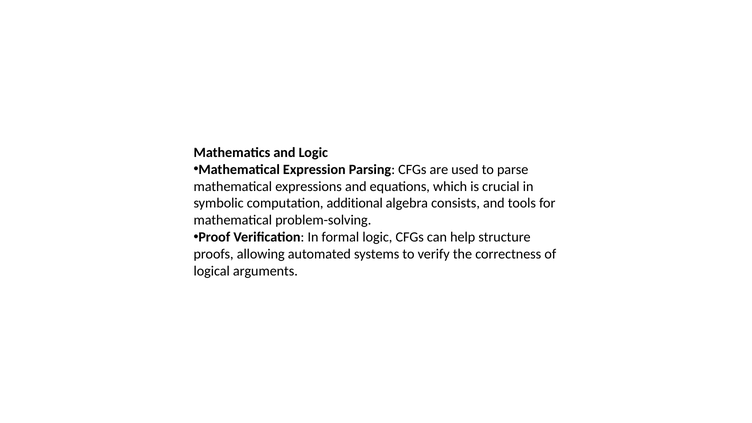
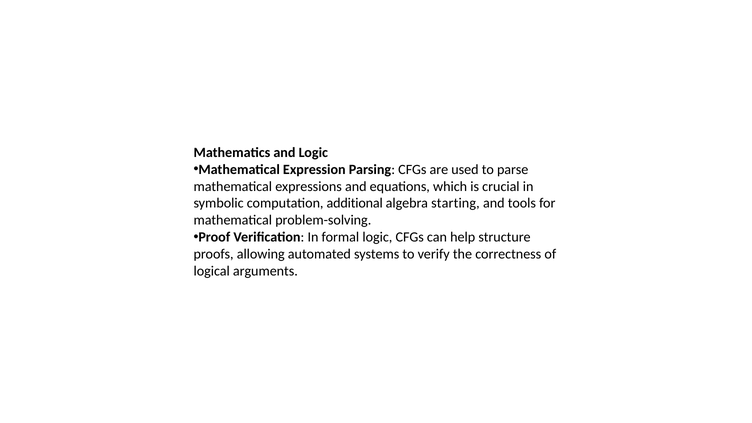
consists: consists -> starting (455, 203)
